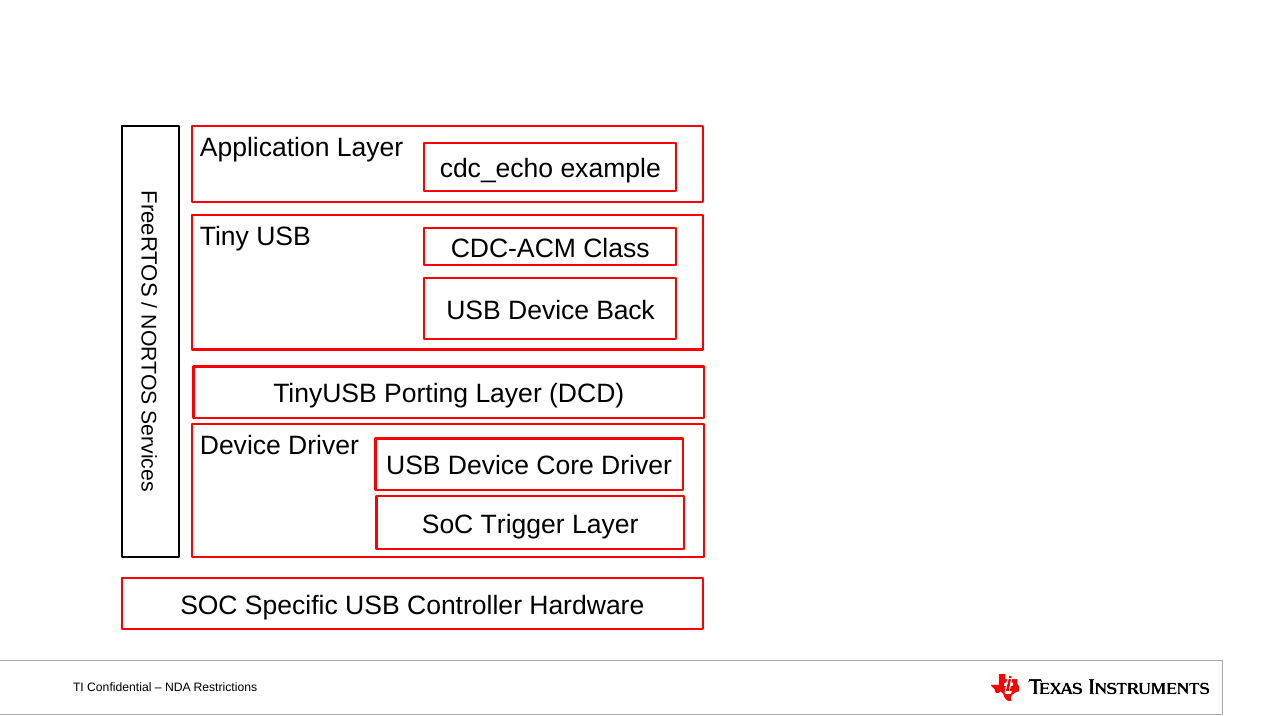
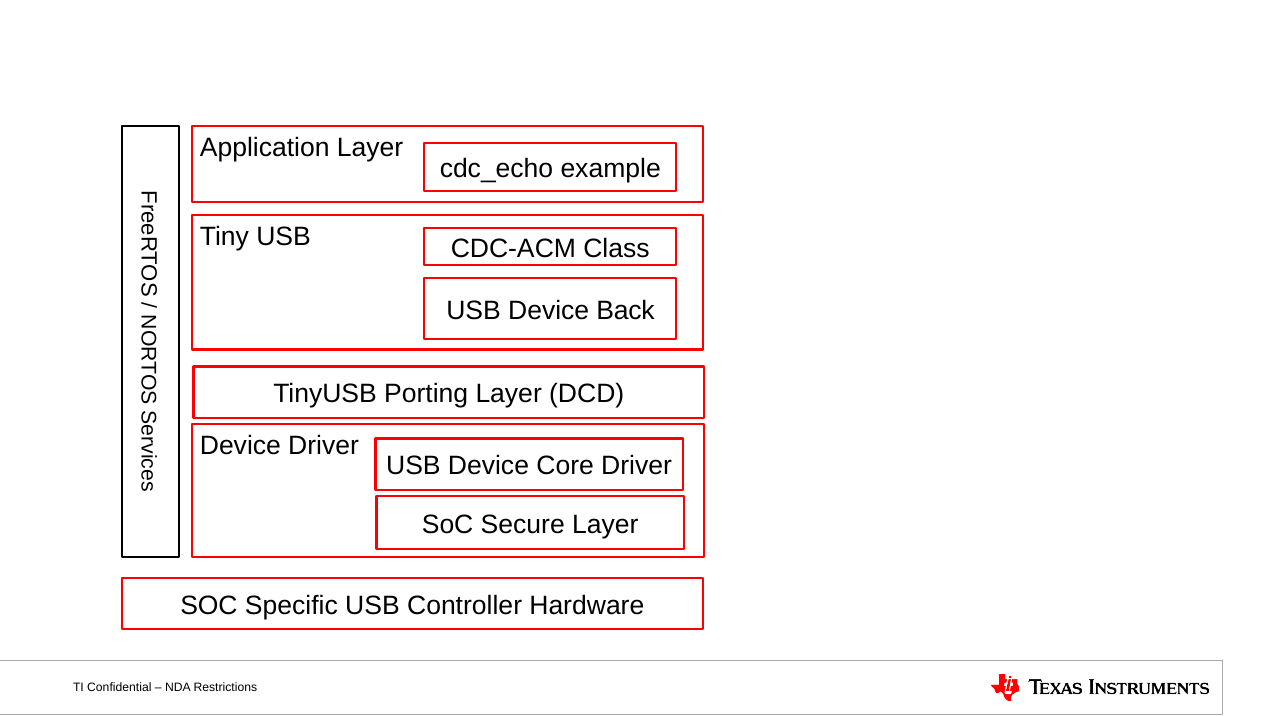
Trigger: Trigger -> Secure (523, 524)
